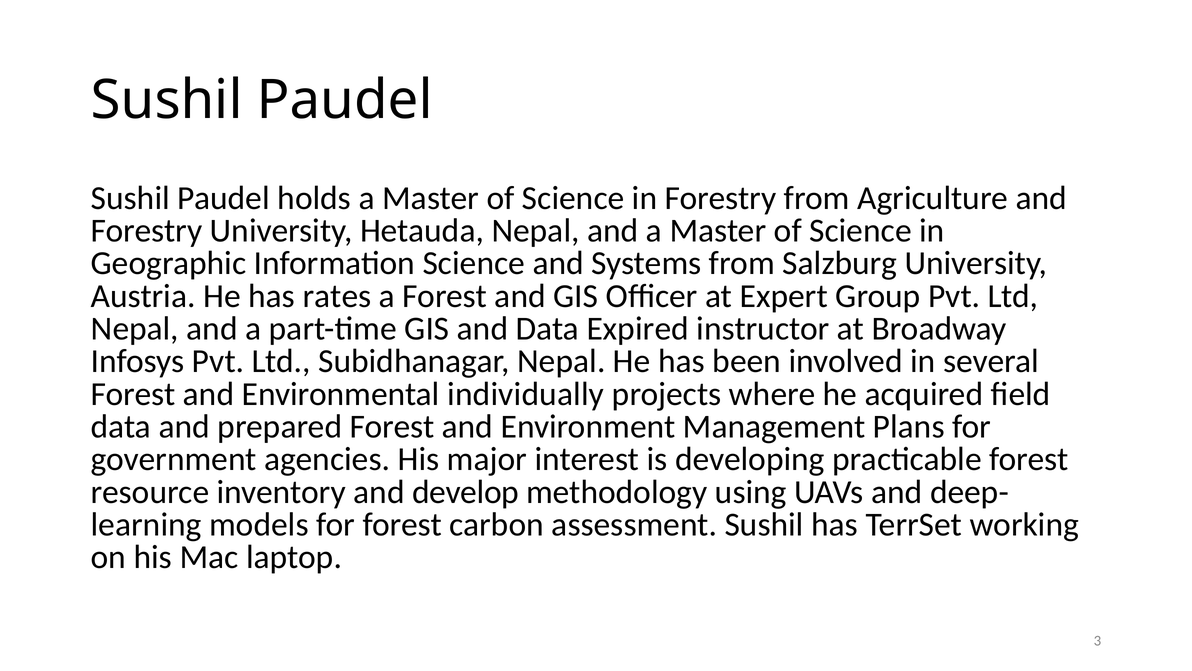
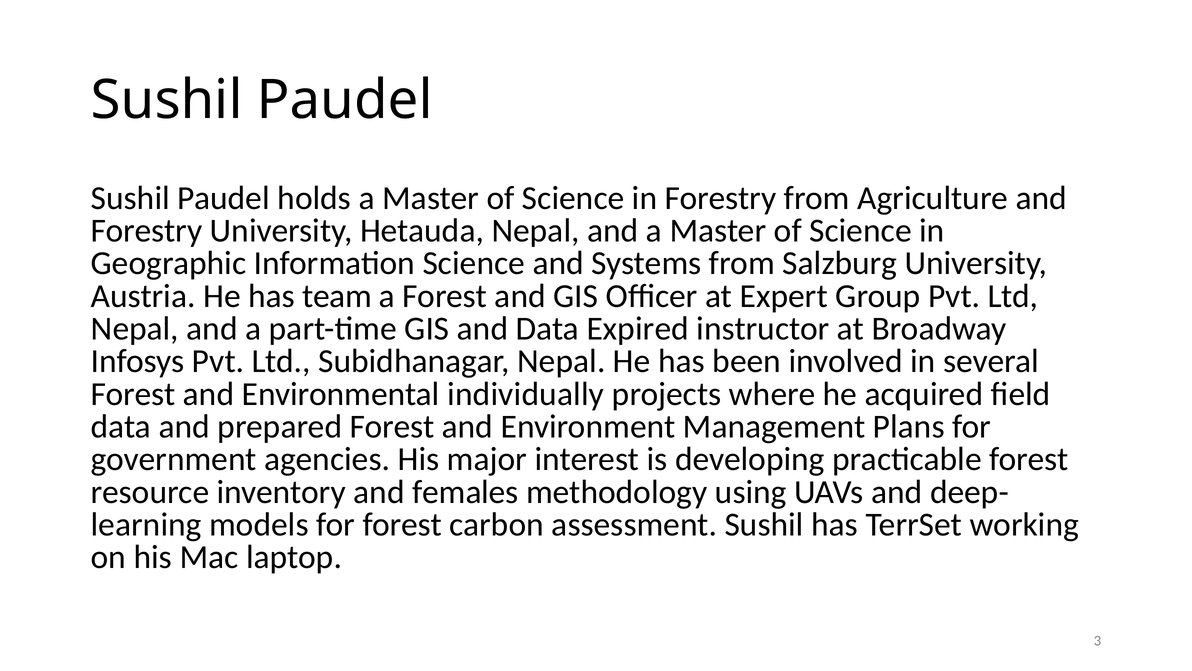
rates: rates -> team (337, 296)
develop: develop -> females (465, 492)
